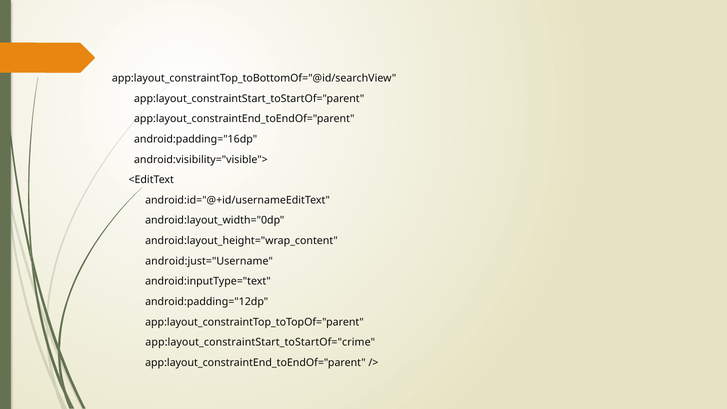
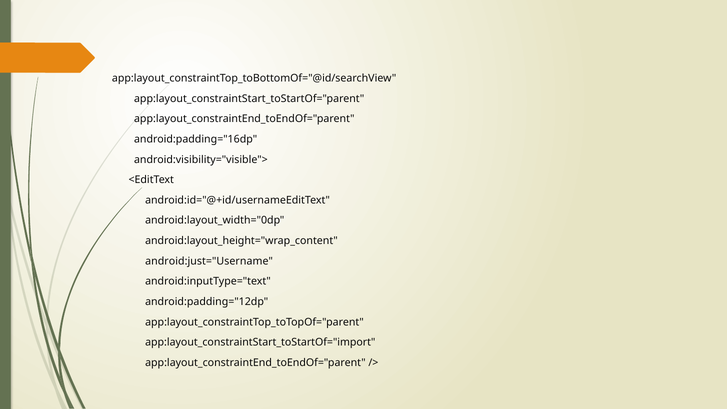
app:layout_constraintStart_toStartOf="crime: app:layout_constraintStart_toStartOf="crime -> app:layout_constraintStart_toStartOf="import (260, 342)
